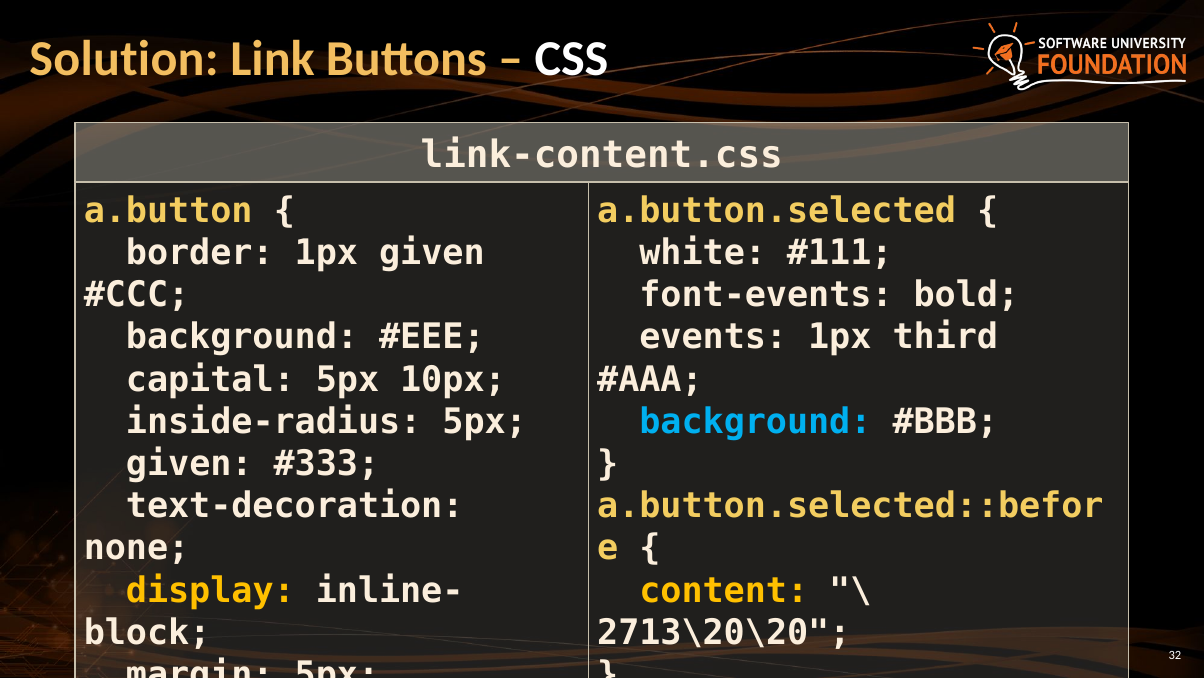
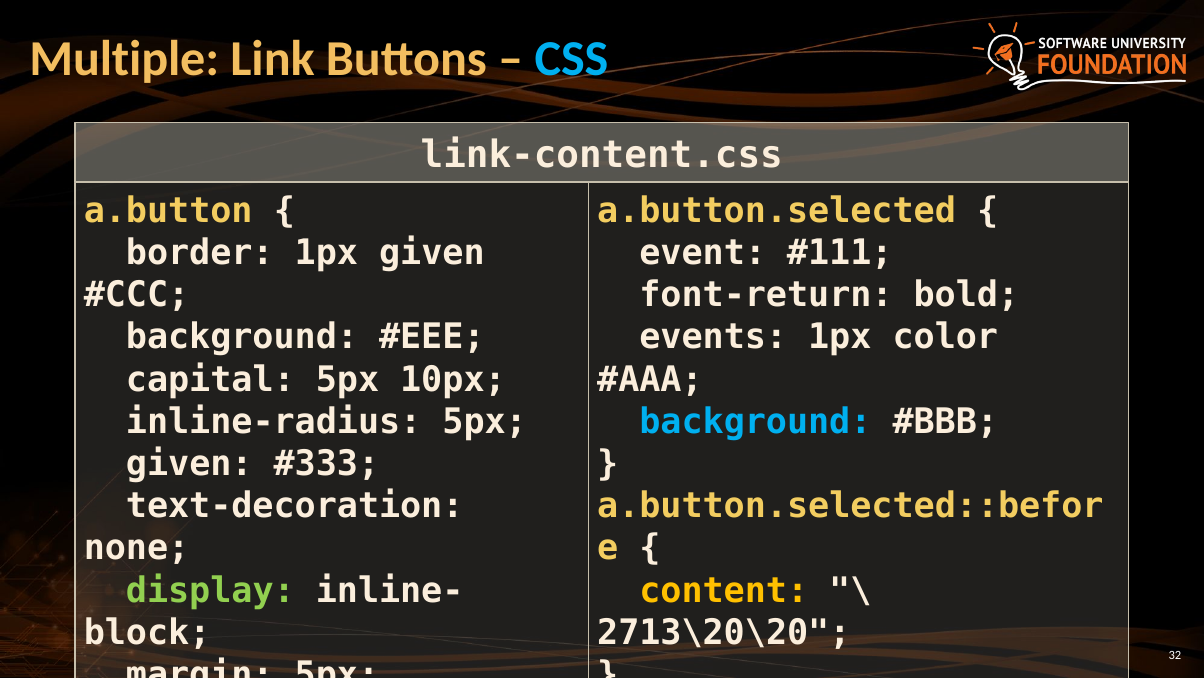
Solution: Solution -> Multiple (124, 59)
CSS colour: white -> light blue (571, 59)
white: white -> event (703, 253)
font-events: font-events -> font-return (766, 295)
third: third -> color (945, 337)
inside-radius: inside-radius -> inline-radius (274, 421)
display colour: yellow -> light green (210, 590)
